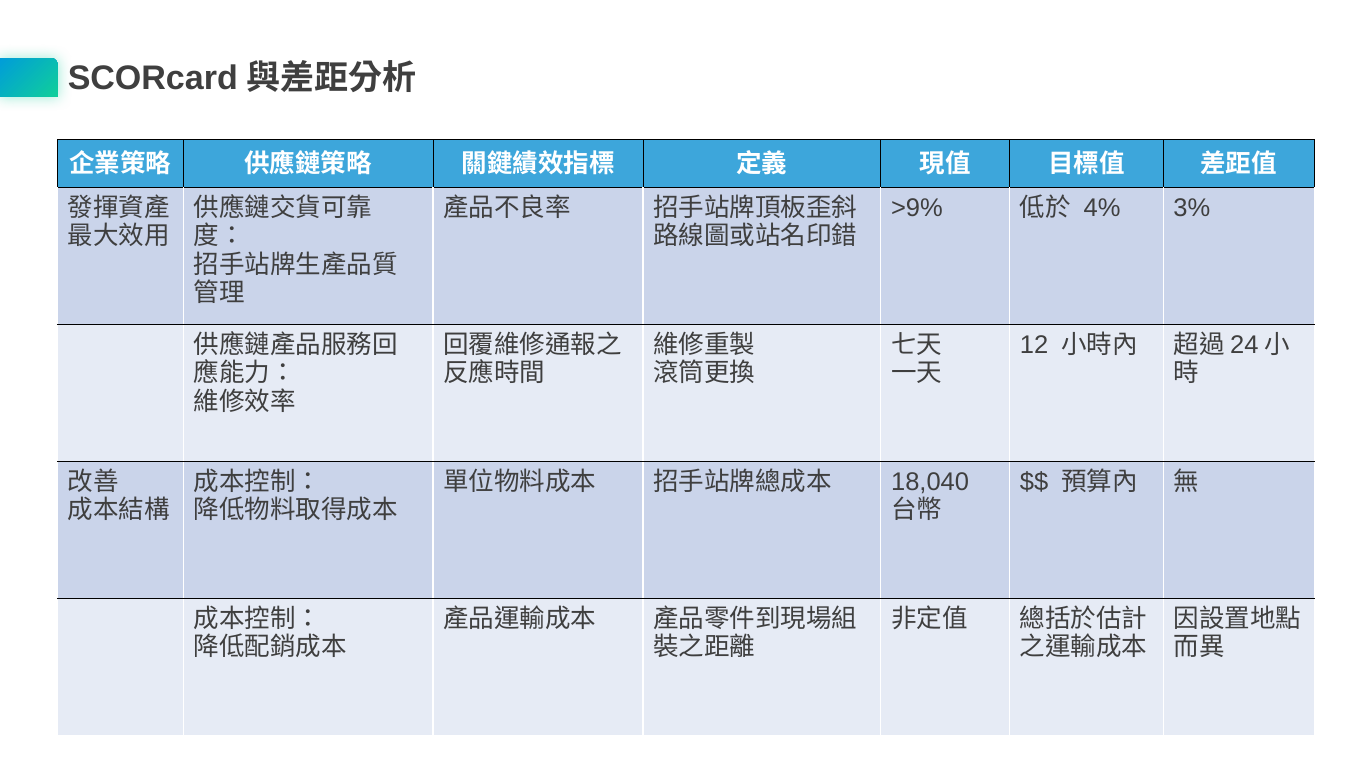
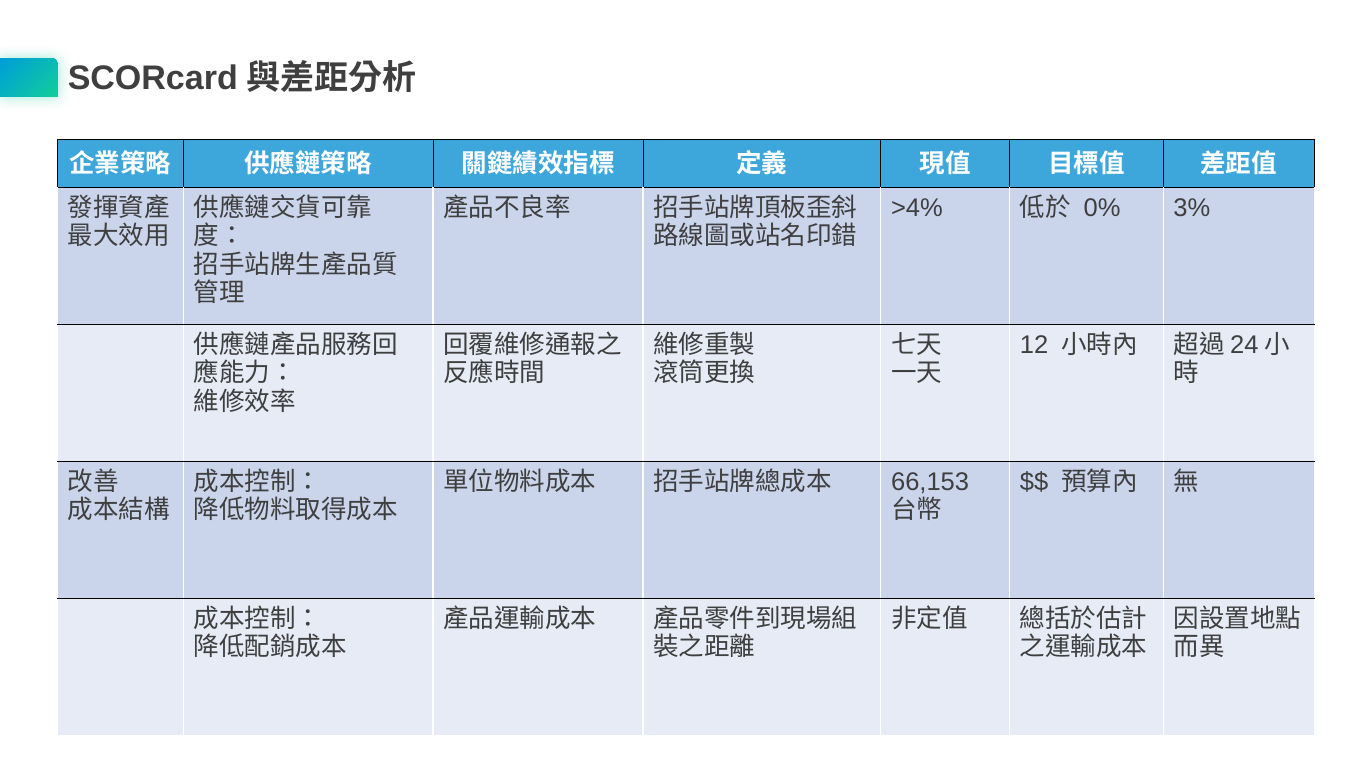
>9%: >9% -> >4% (917, 208)
4%: 4% -> 0% (1102, 208)
18,040: 18,040 -> 66,153 (930, 481)
